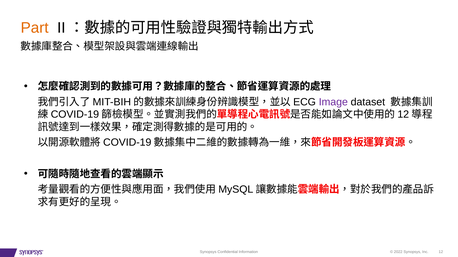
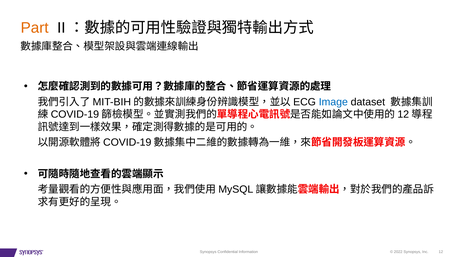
Image colour: purple -> blue (333, 102)
